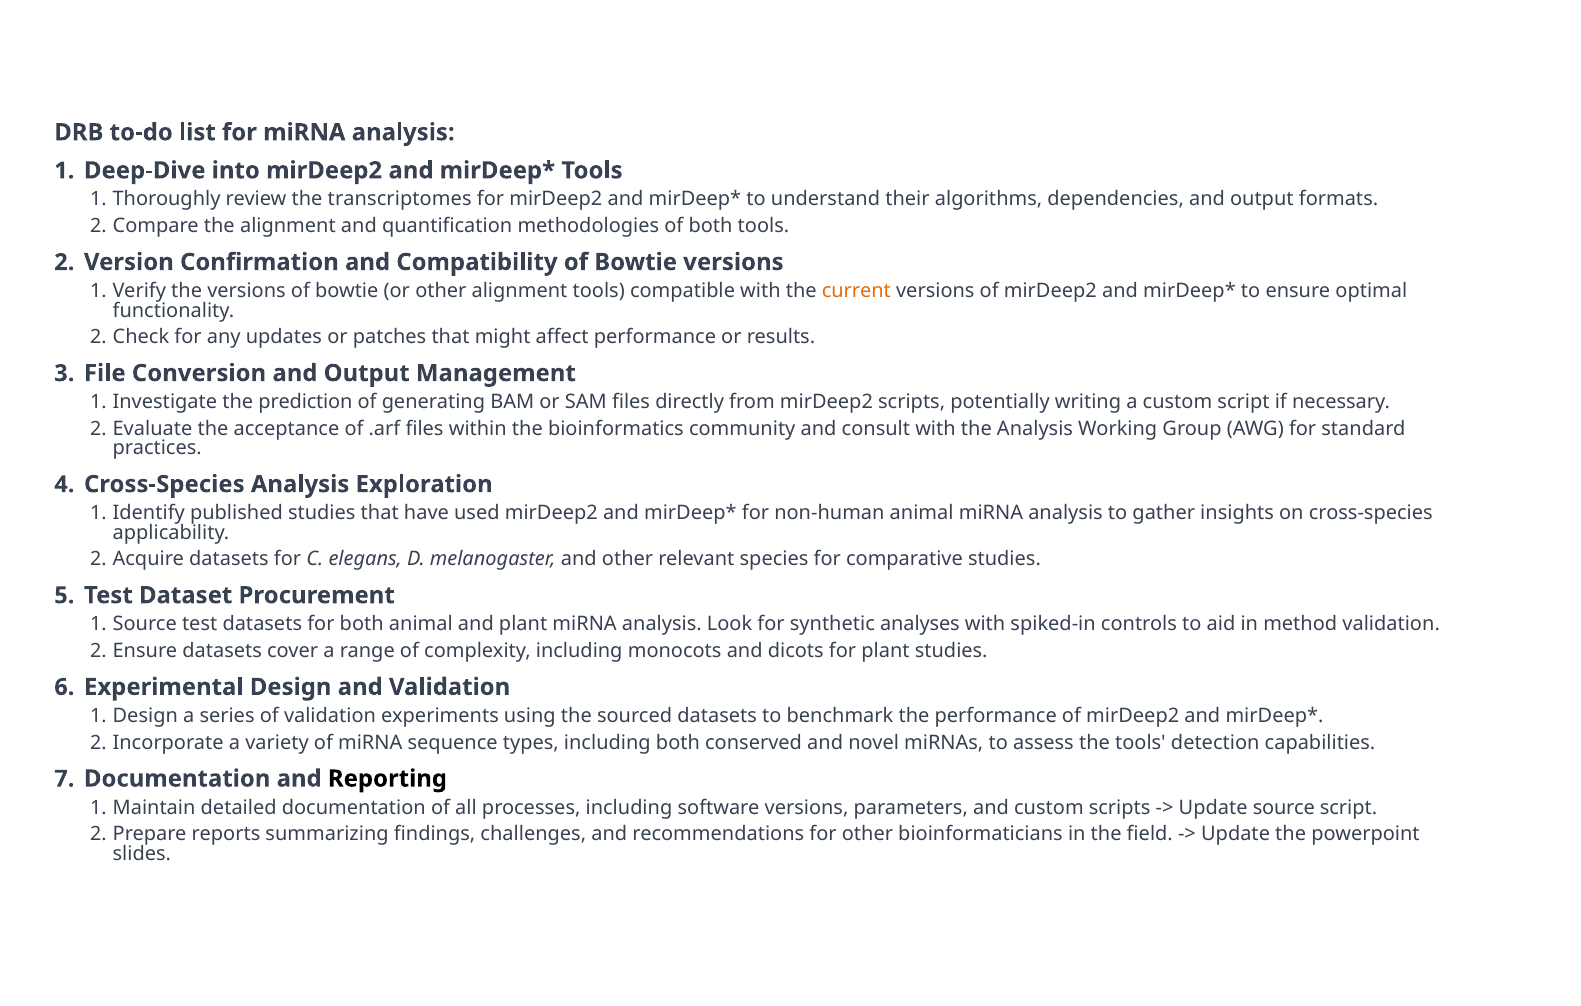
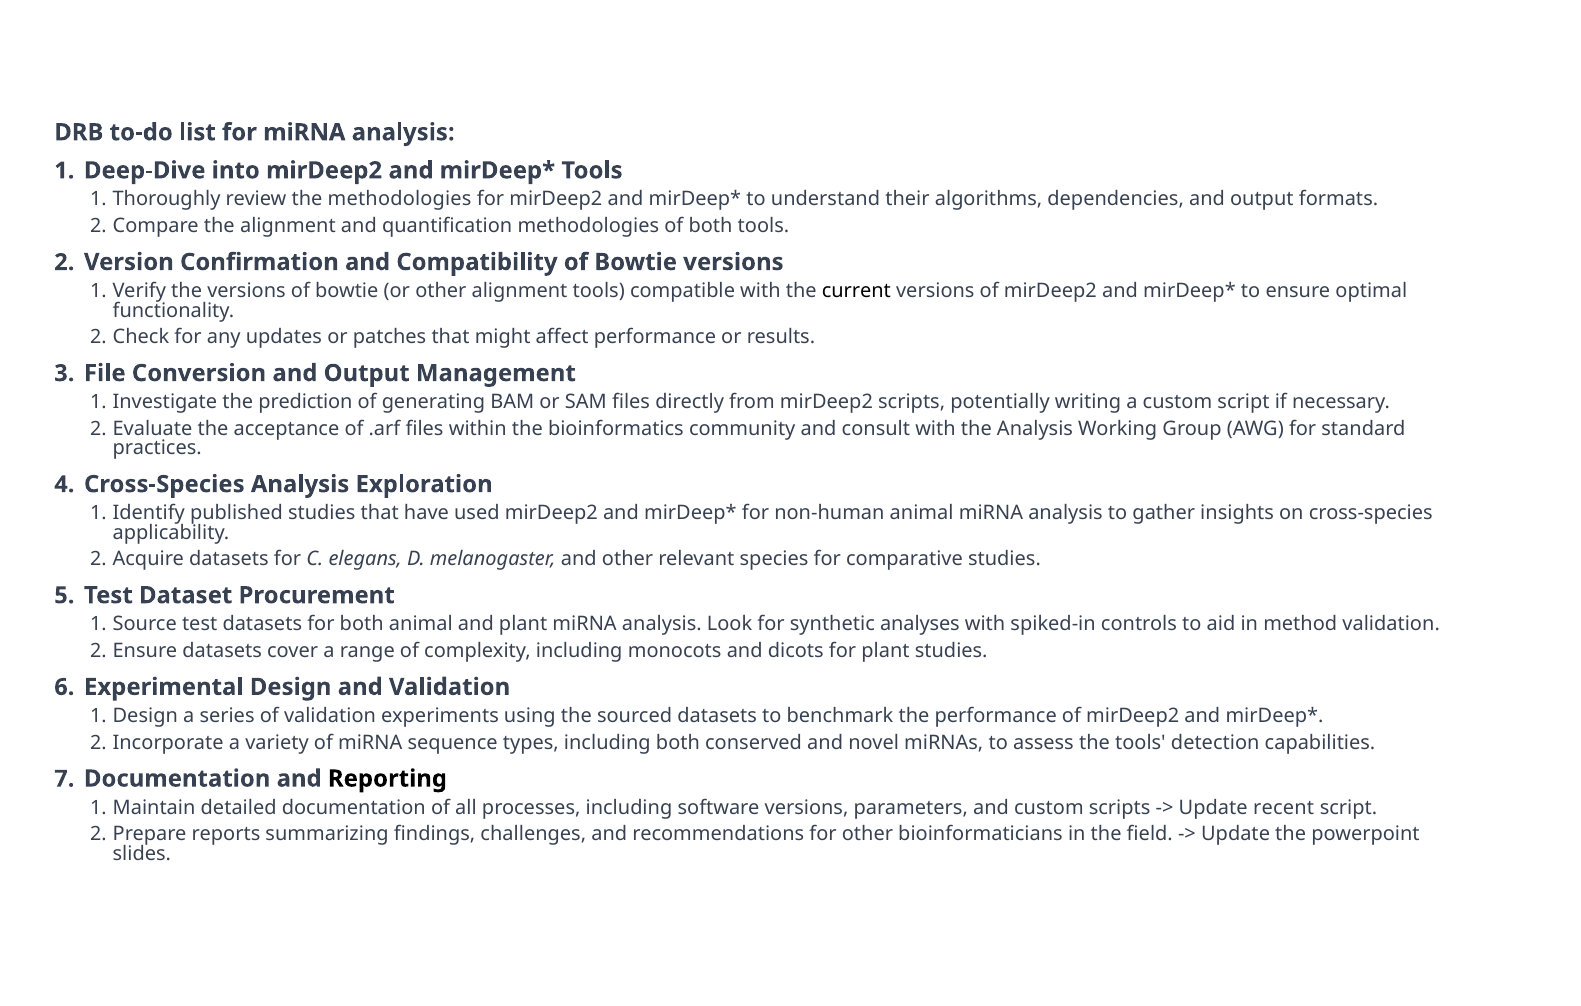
the transcriptomes: transcriptomes -> methodologies (400, 199)
current colour: orange -> black (856, 291)
Update source: source -> recent (1284, 808)
